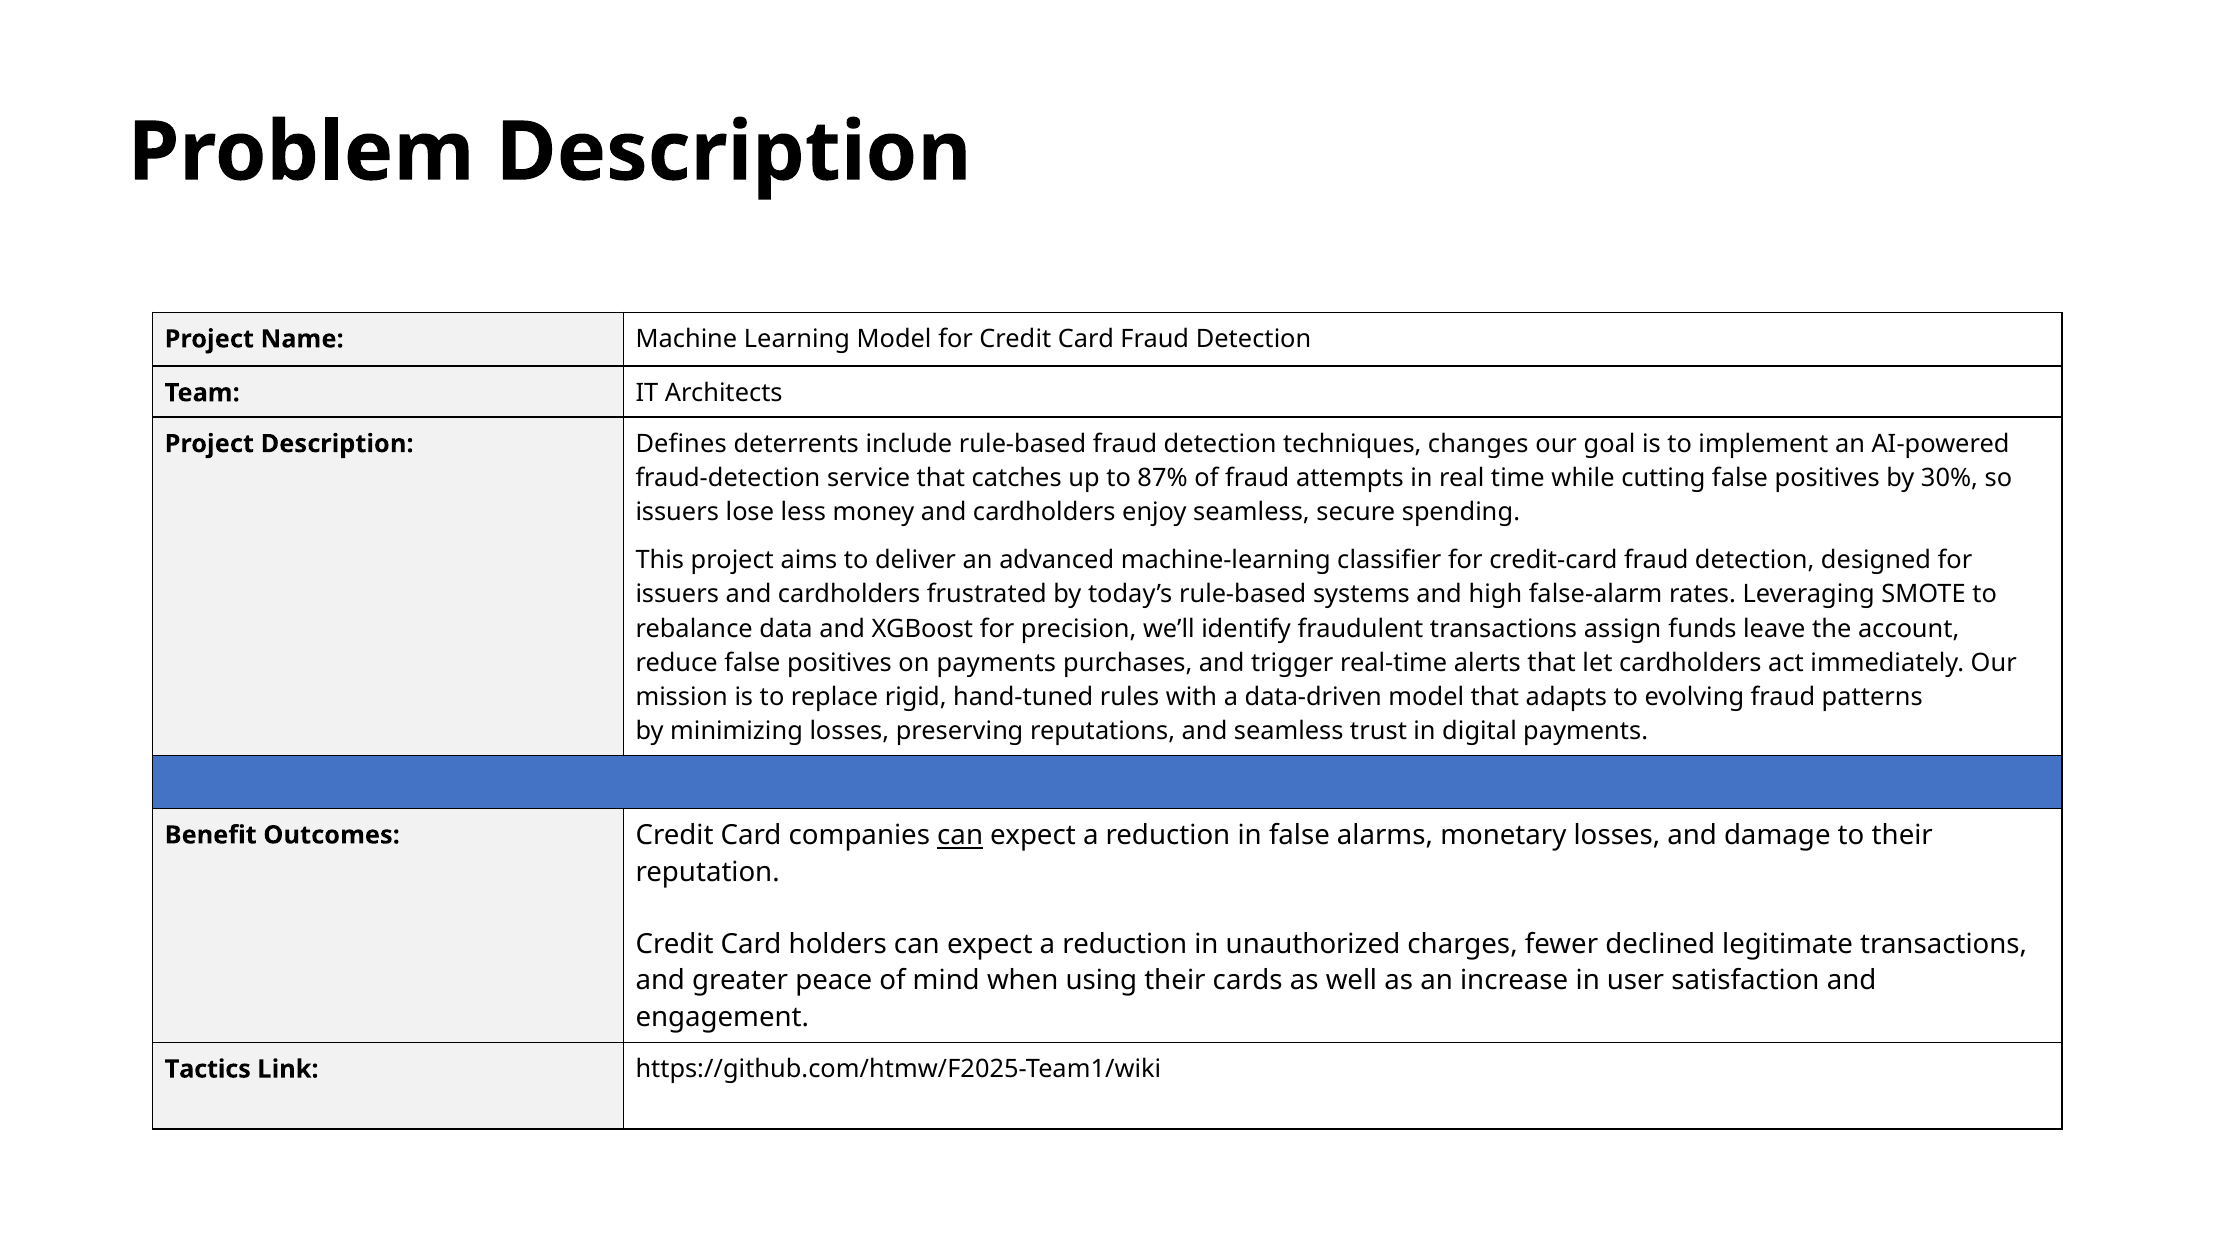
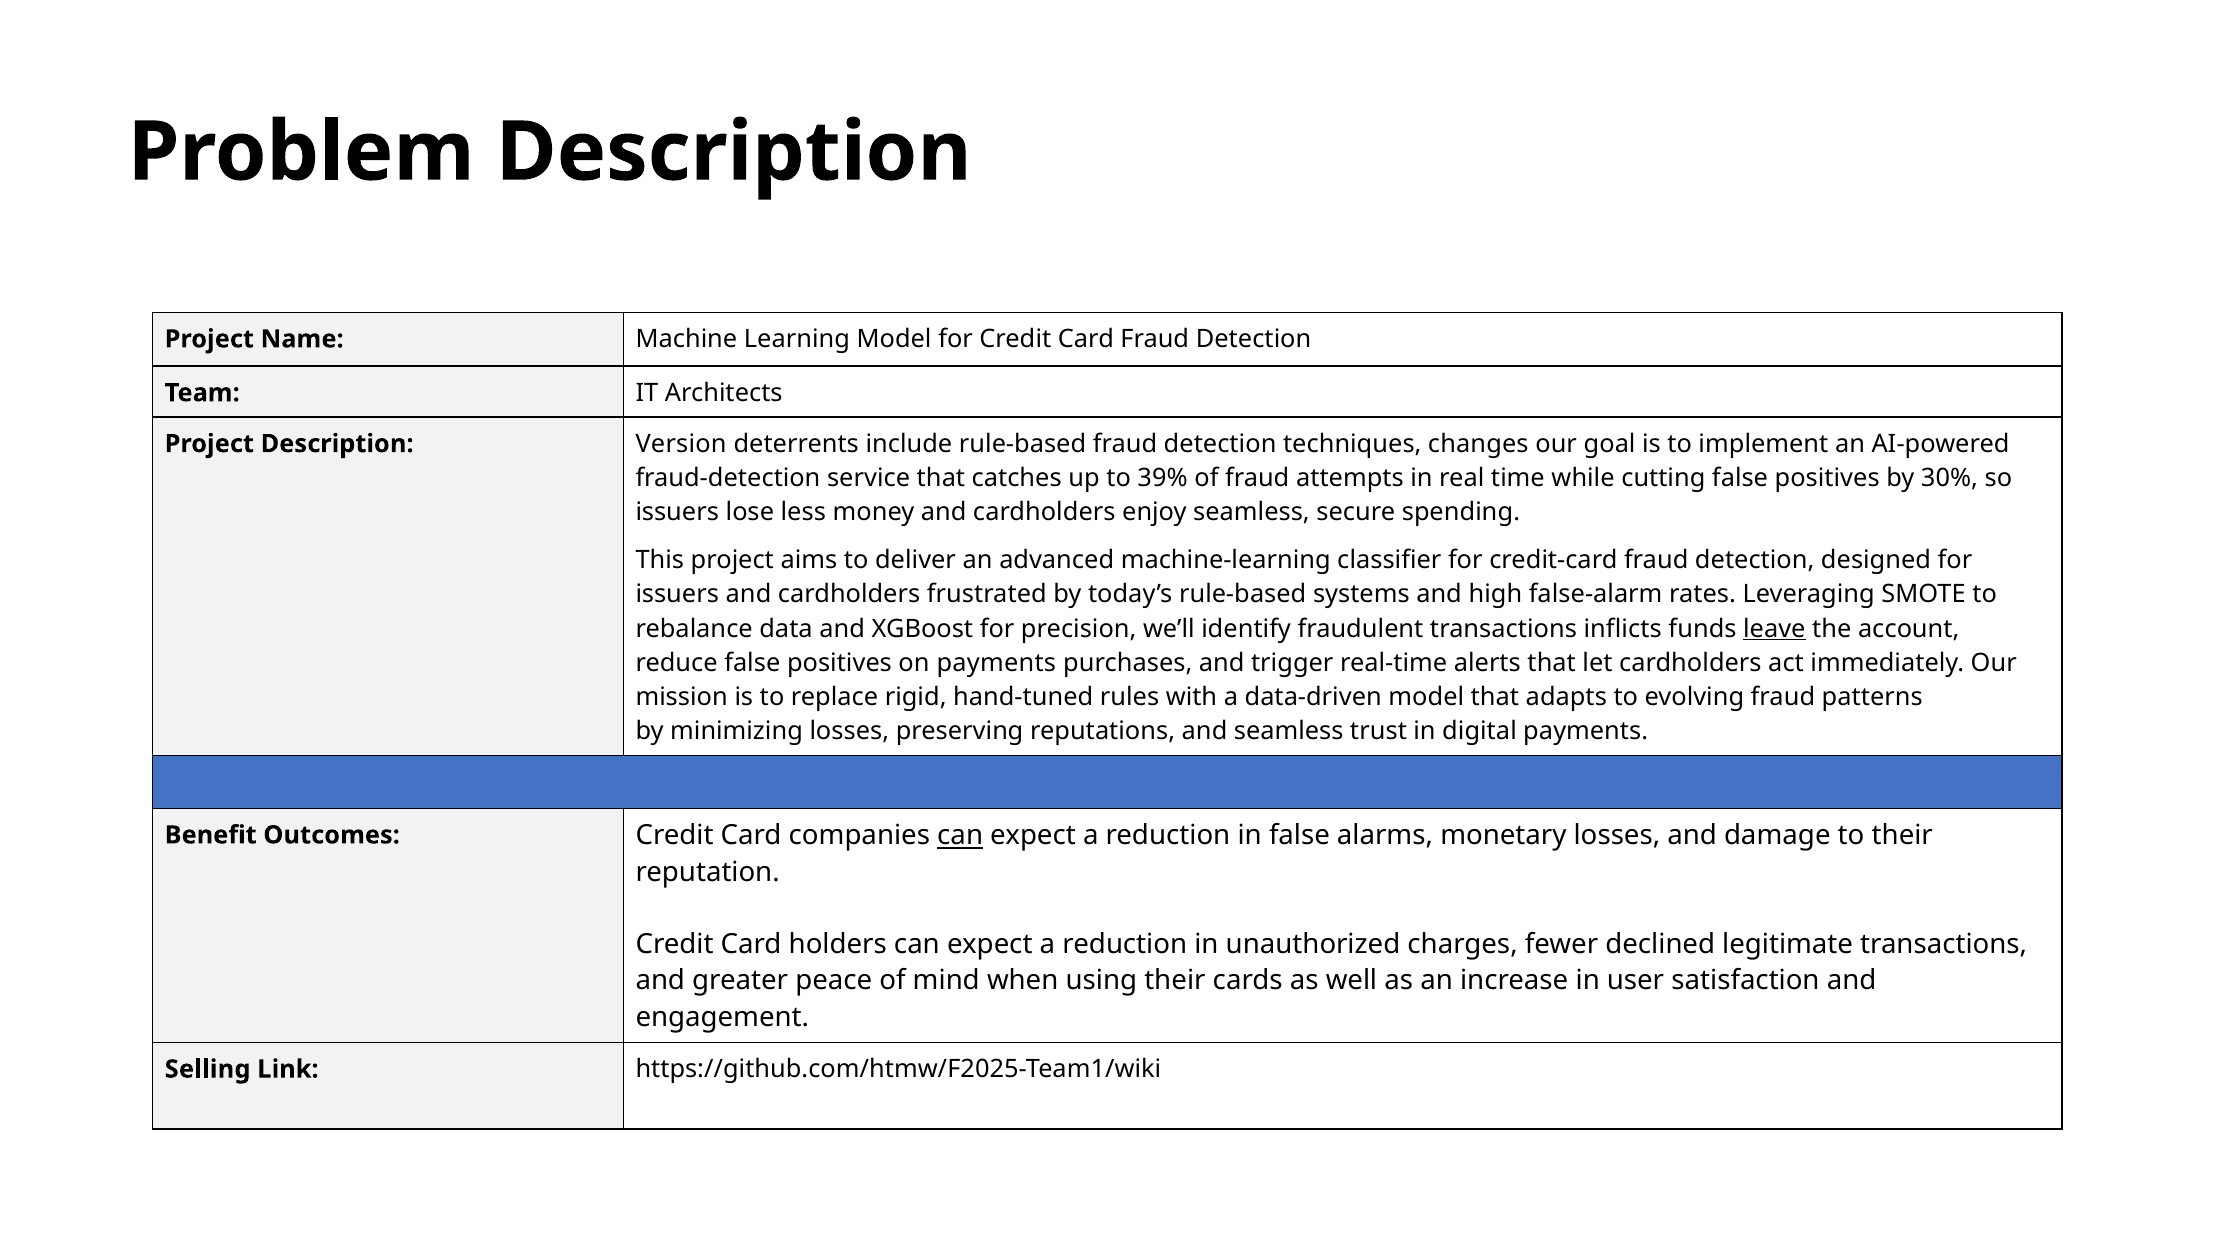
Defines: Defines -> Version (681, 444)
87%: 87% -> 39% (1163, 478)
assign: assign -> inflicts (1623, 628)
leave underline: none -> present (1774, 628)
Tactics: Tactics -> Selling (208, 1069)
